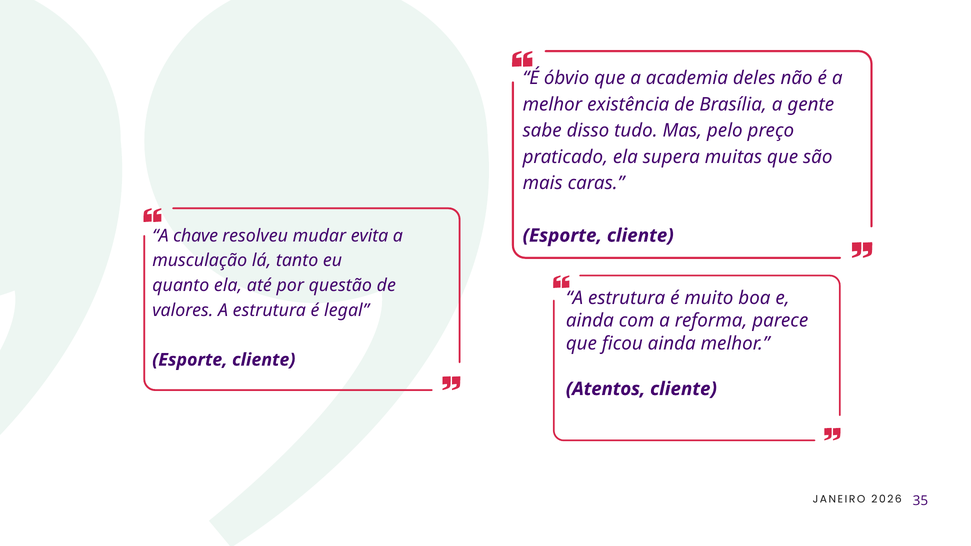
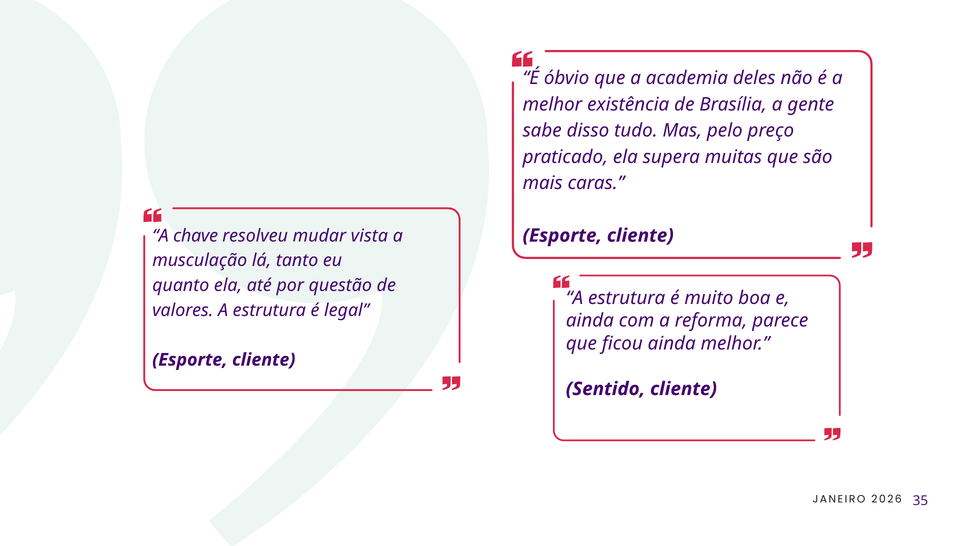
evita: evita -> vista (369, 236)
Atentos: Atentos -> Sentido (605, 389)
